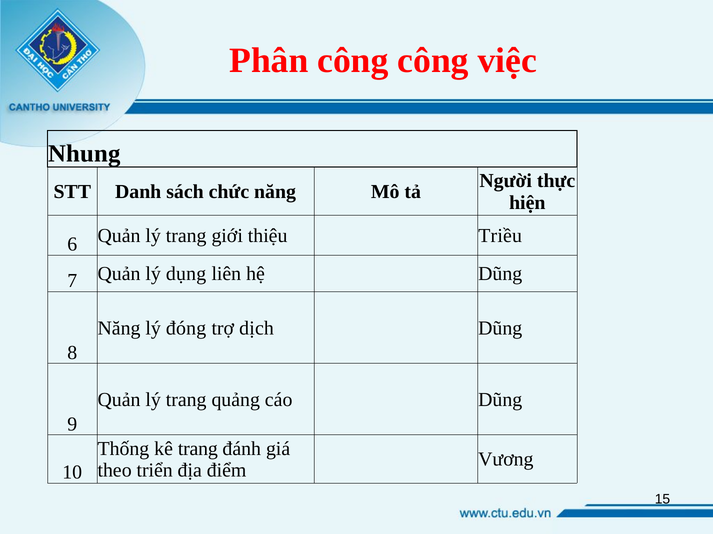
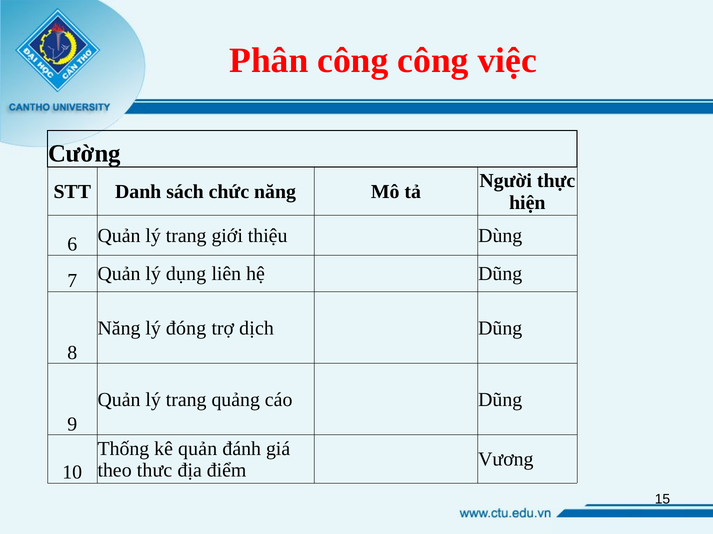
Nhung: Nhung -> Cường (84, 154)
Triều: Triều -> Dùng (500, 236)
kê trang: trang -> quản (198, 449)
triển: triển -> thưc (155, 471)
